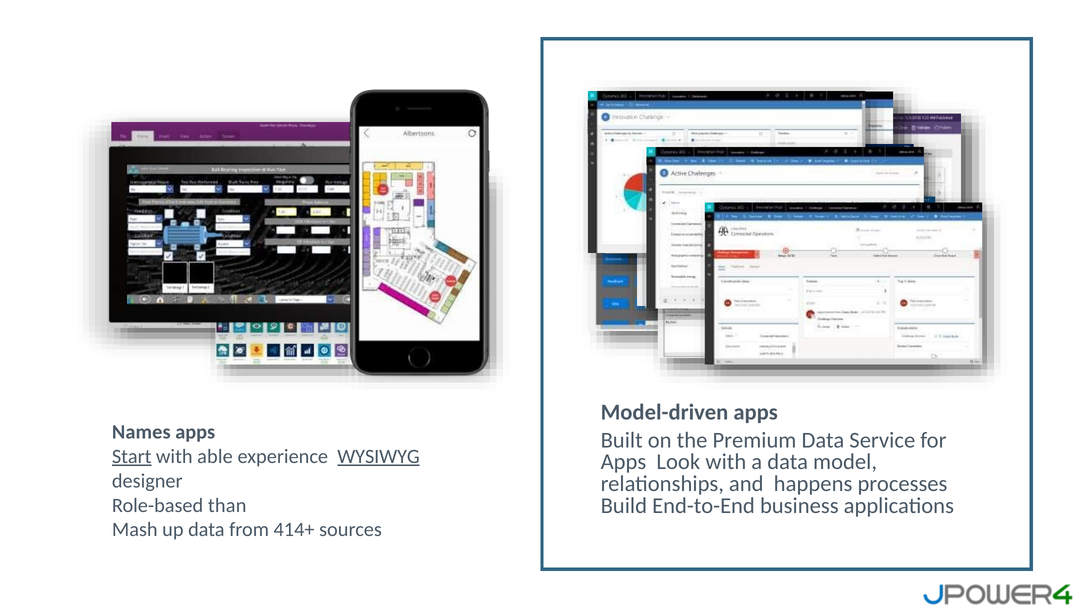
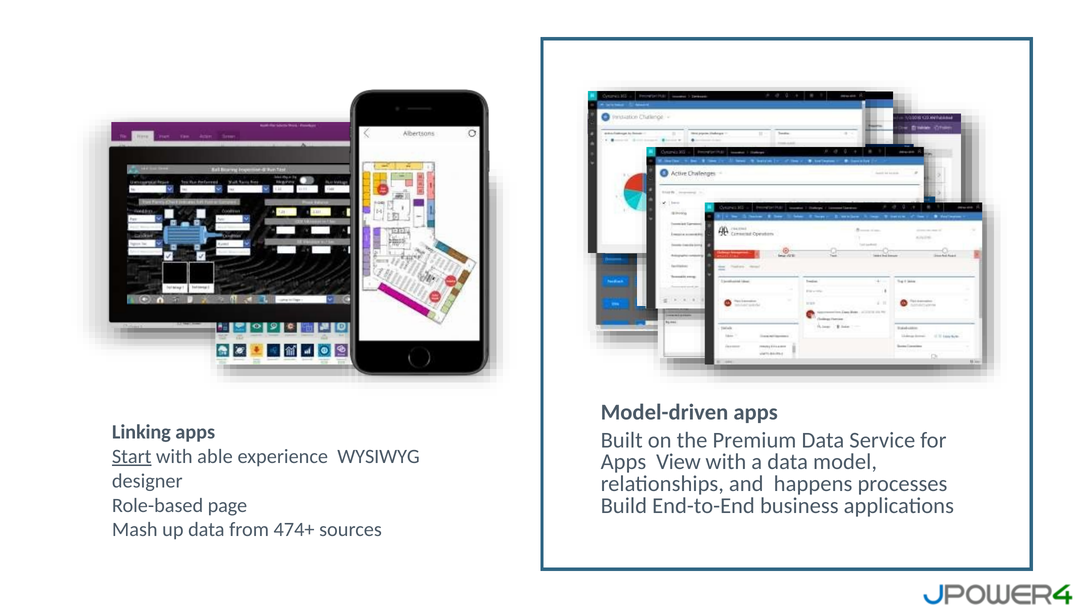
Names: Names -> Linking (141, 432)
WYSIWYG underline: present -> none (379, 456)
Look: Look -> View (678, 462)
than: than -> page (227, 505)
414+: 414+ -> 474+ (294, 530)
